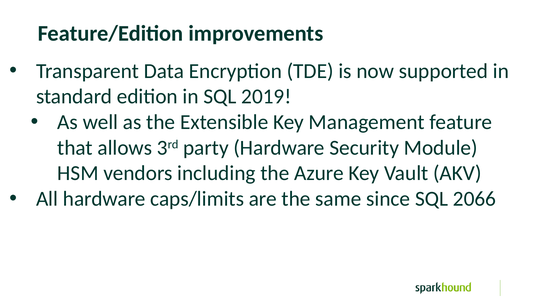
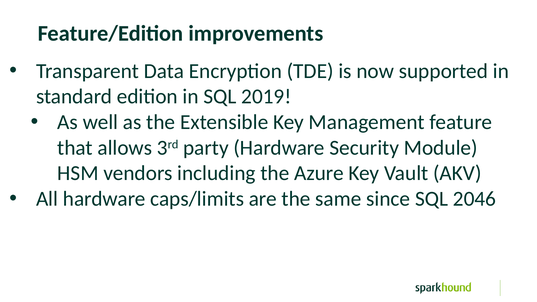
2066: 2066 -> 2046 (475, 199)
